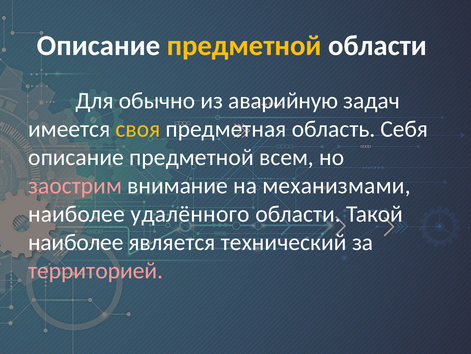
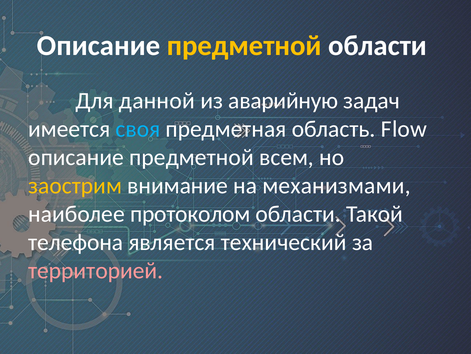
обычно: обычно -> данной (157, 101)
своя colour: yellow -> light blue (138, 129)
Себя: Себя -> Flow (404, 129)
заострим colour: pink -> yellow (75, 185)
удалённого: удалённого -> протоколом (190, 214)
наиболее: наиболее -> телефона (76, 242)
